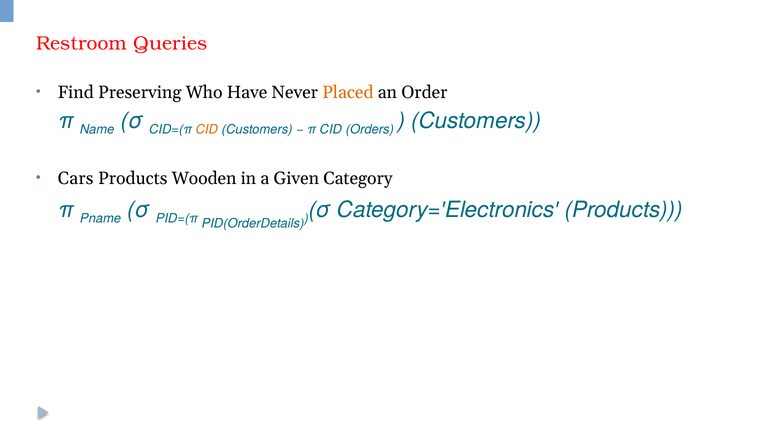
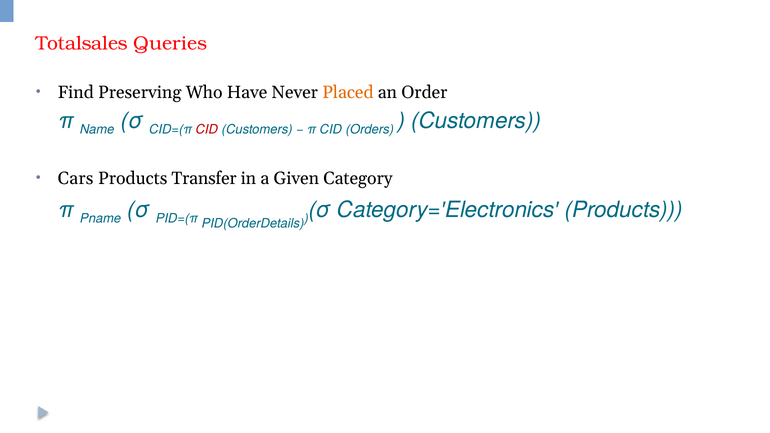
Restroom: Restroom -> Totalsales (82, 43)
CID colour: orange -> red (207, 130)
Wooden: Wooden -> Transfer (204, 178)
